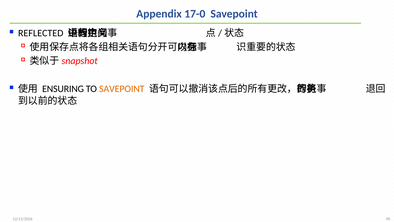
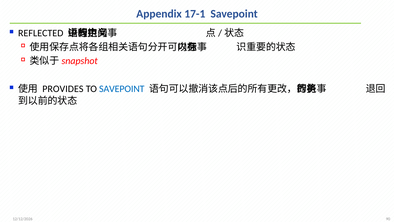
17-0: 17-0 -> 17-1 (195, 14)
ENSURING: ENSURING -> PROVIDES (63, 89)
SAVEPOINT colour: orange -> blue (122, 89)
